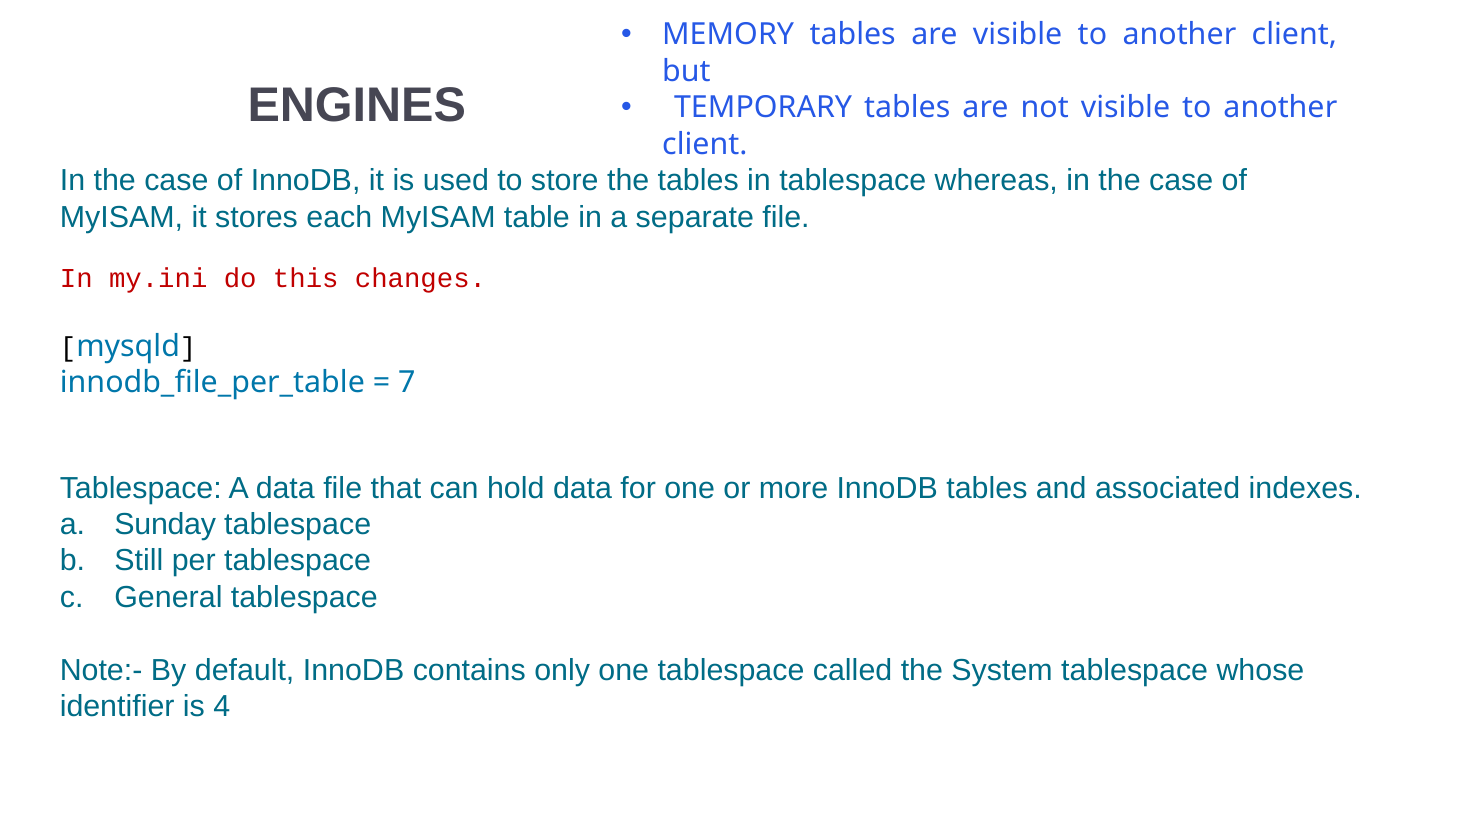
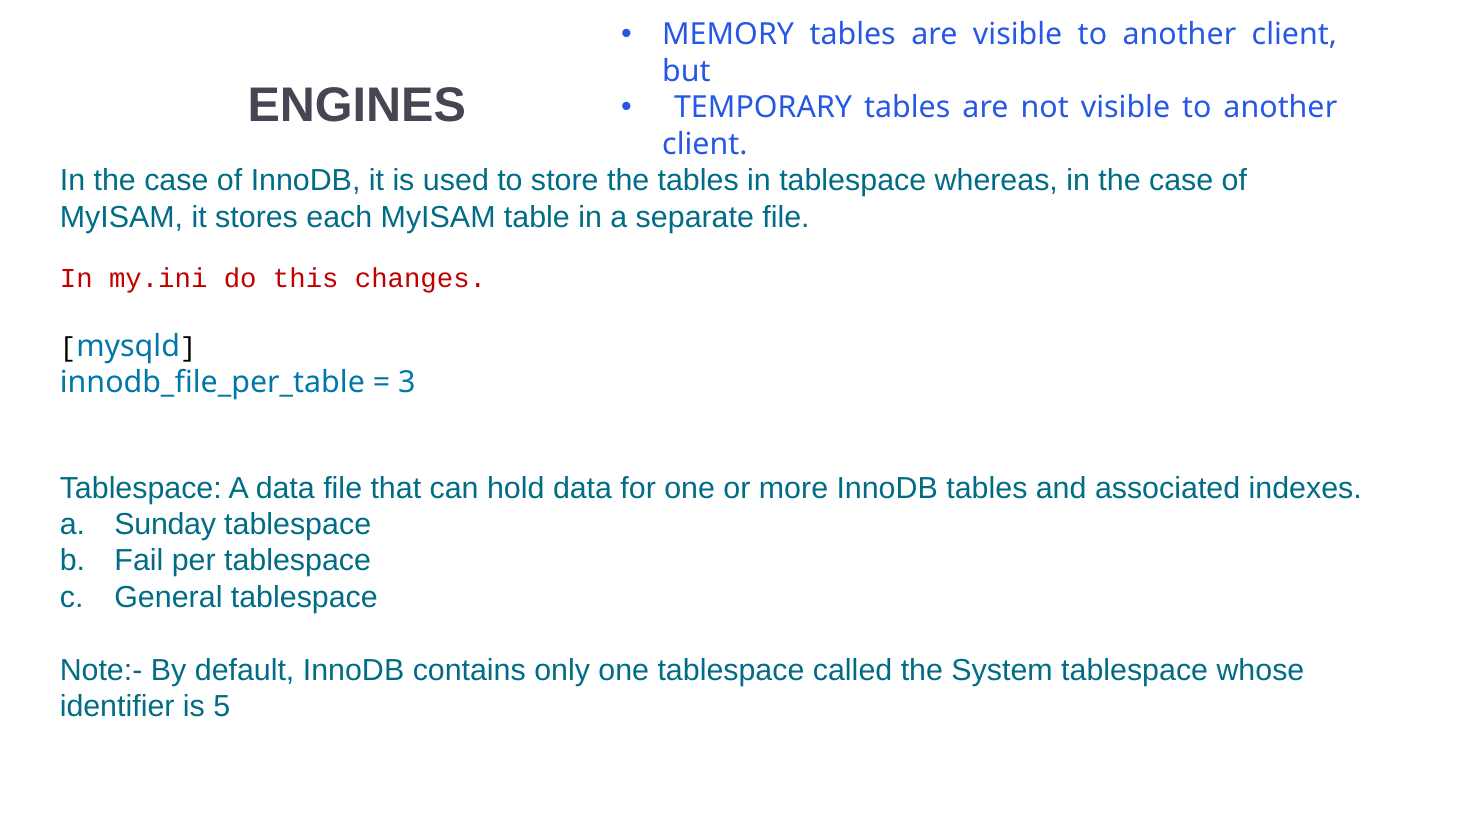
7: 7 -> 3 (407, 383)
Still: Still -> Fail (139, 561)
4: 4 -> 5 (222, 706)
